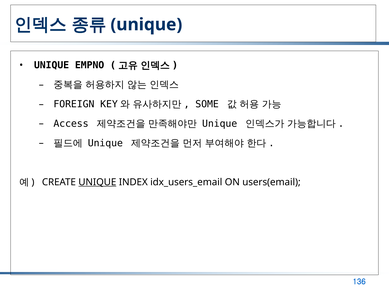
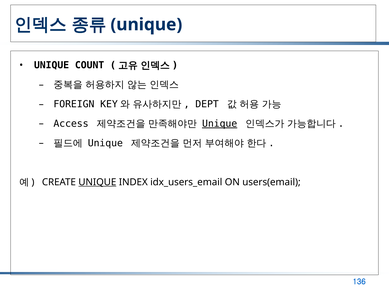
EMPNO: EMPNO -> COUNT (90, 65)
SOME: SOME -> DEPT (207, 104)
Unique underline: none -> present (220, 124)
